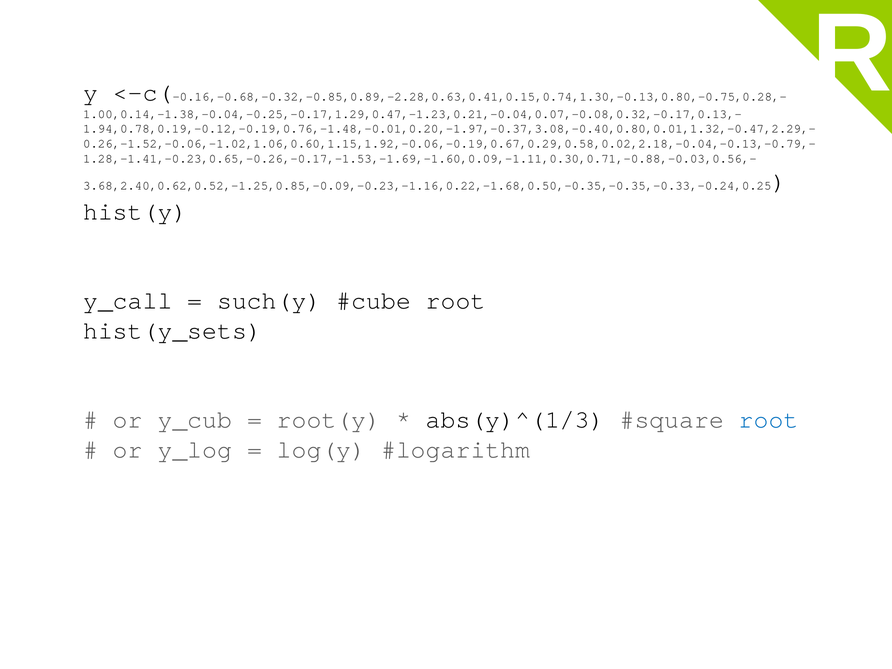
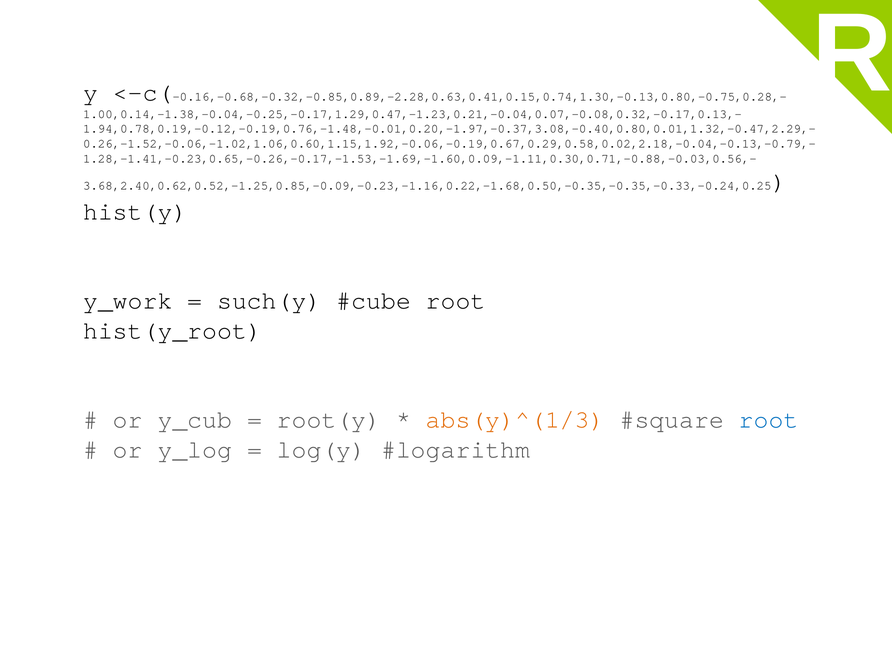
y_call: y_call -> y_work (128, 301)
hist(y_sets: hist(y_sets -> hist(y_root (173, 331)
abs(y)^(1/3 colour: black -> orange (515, 420)
